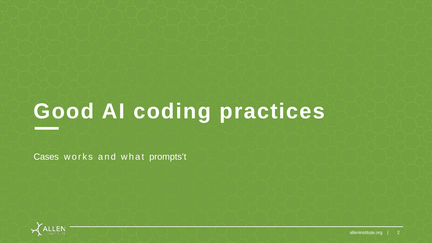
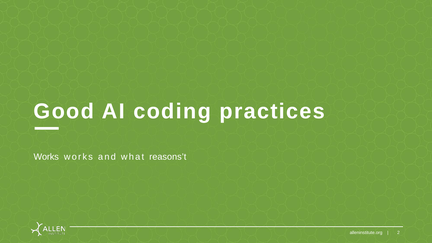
Cases: Cases -> Works (46, 157)
prompts’t: prompts’t -> reasons’t (168, 157)
